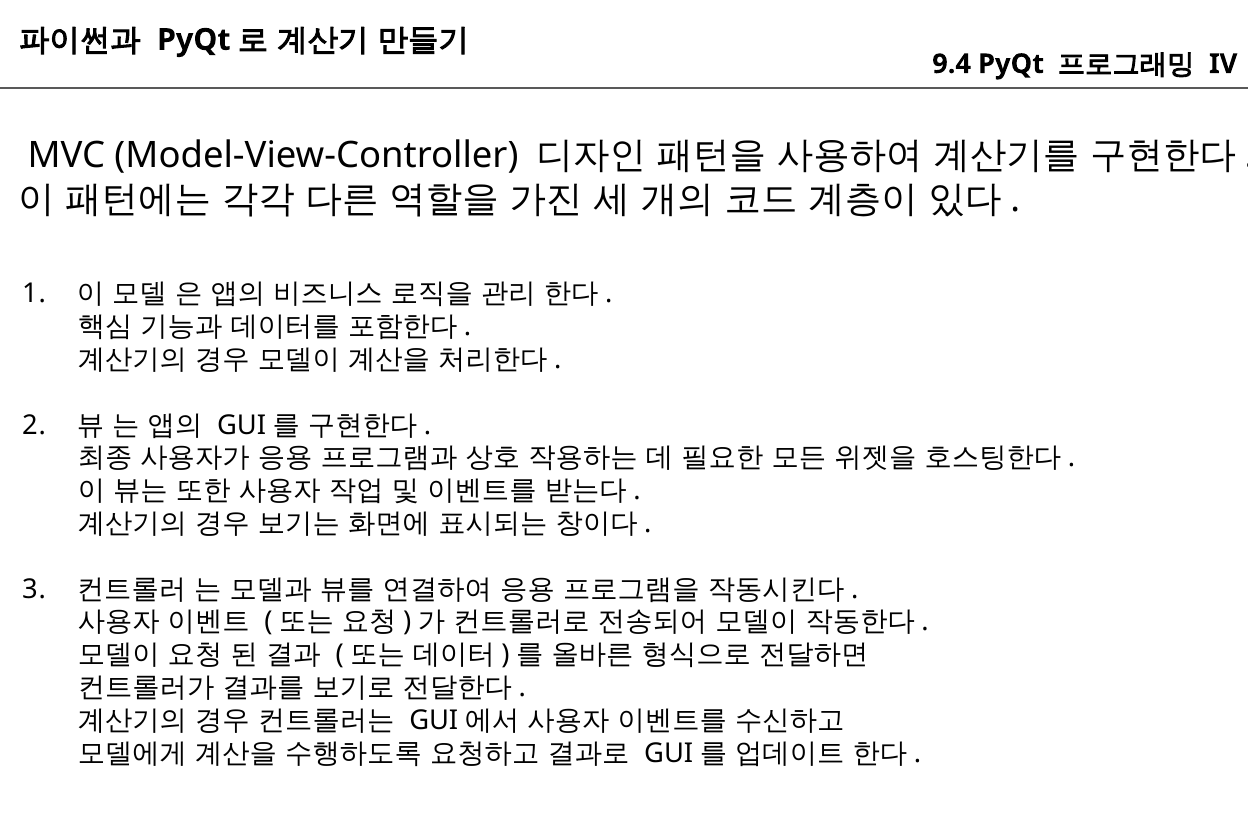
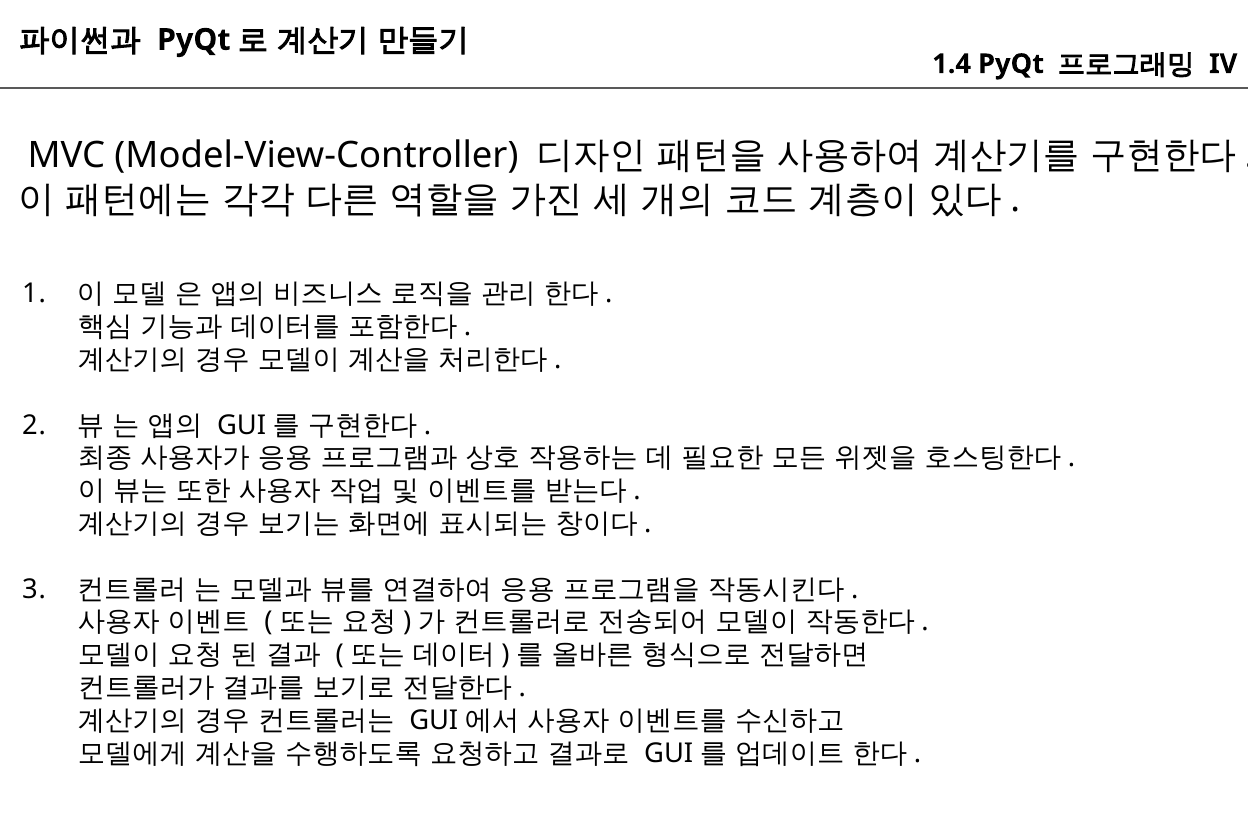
9.4: 9.4 -> 1.4 (952, 64)
